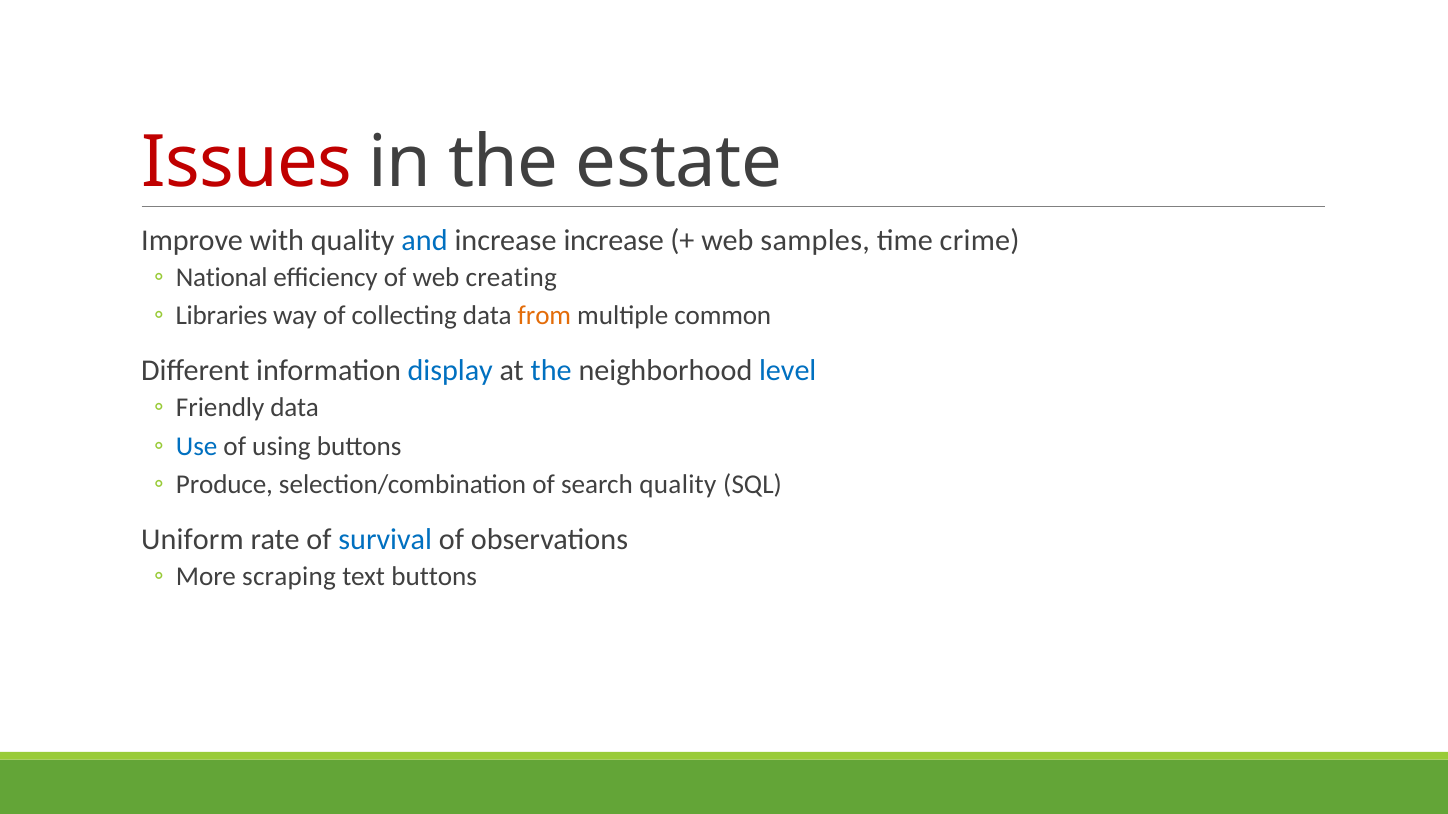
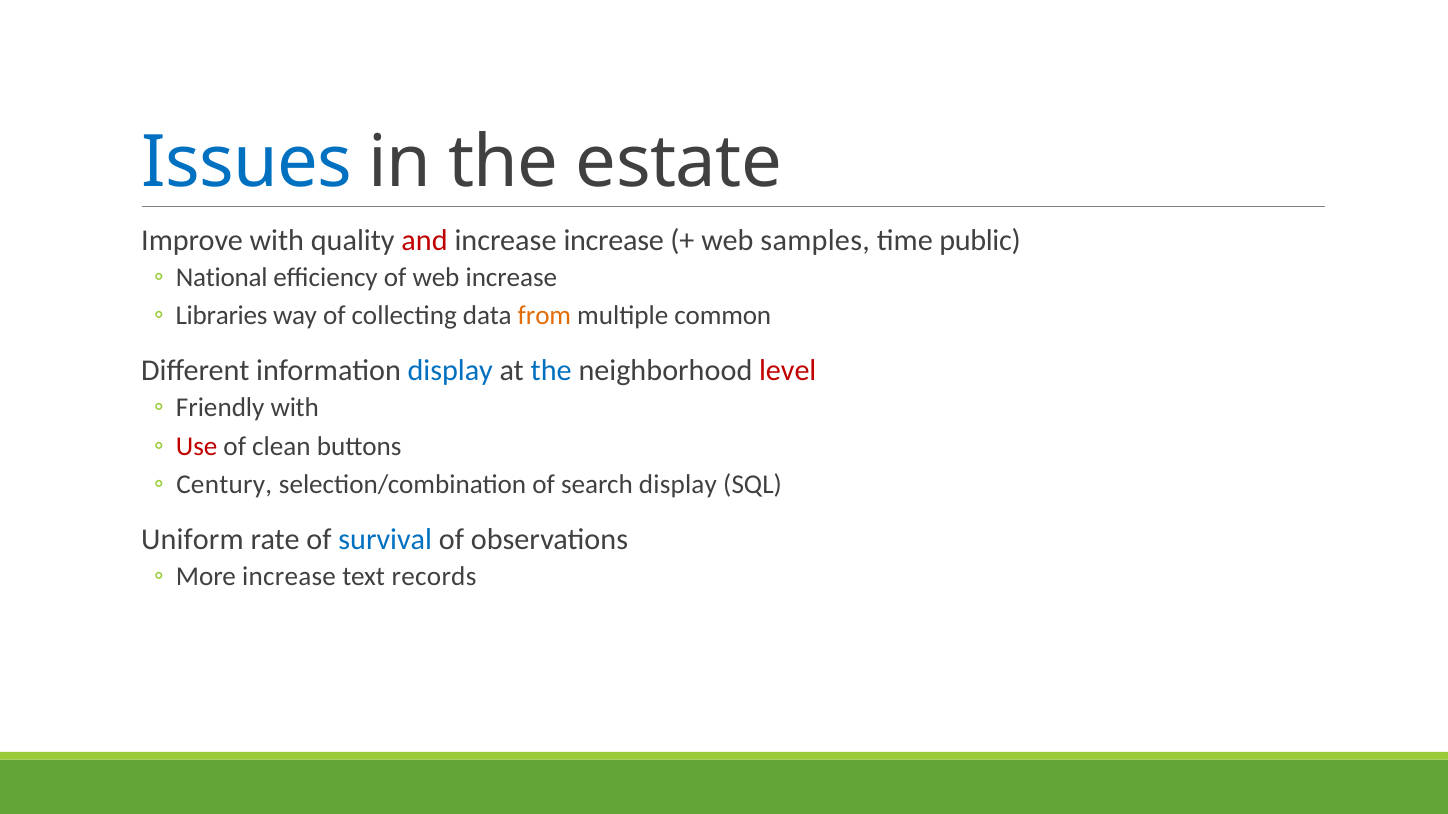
Issues colour: red -> blue (247, 162)
and colour: blue -> red (425, 241)
crime: crime -> public (980, 241)
web creating: creating -> increase (511, 278)
level colour: blue -> red (788, 371)
Friendly data: data -> with (295, 408)
Use colour: blue -> red (197, 447)
using: using -> clean (281, 447)
Produce: Produce -> Century (224, 485)
search quality: quality -> display (678, 485)
More scraping: scraping -> increase (289, 577)
text buttons: buttons -> records (434, 577)
